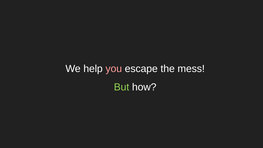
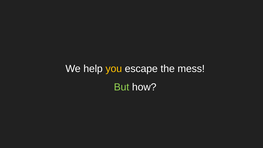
you colour: pink -> yellow (114, 69)
